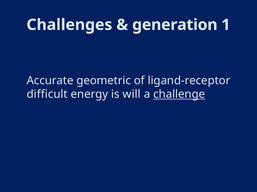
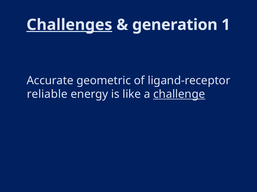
Challenges underline: none -> present (69, 25)
difficult: difficult -> reliable (47, 95)
will: will -> like (132, 95)
